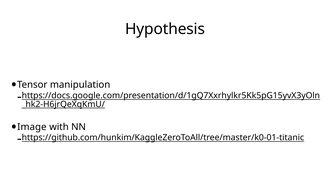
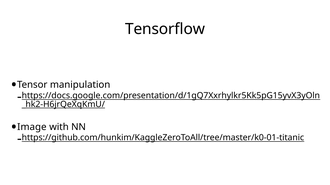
Hypothesis: Hypothesis -> Tensorflow (165, 29)
